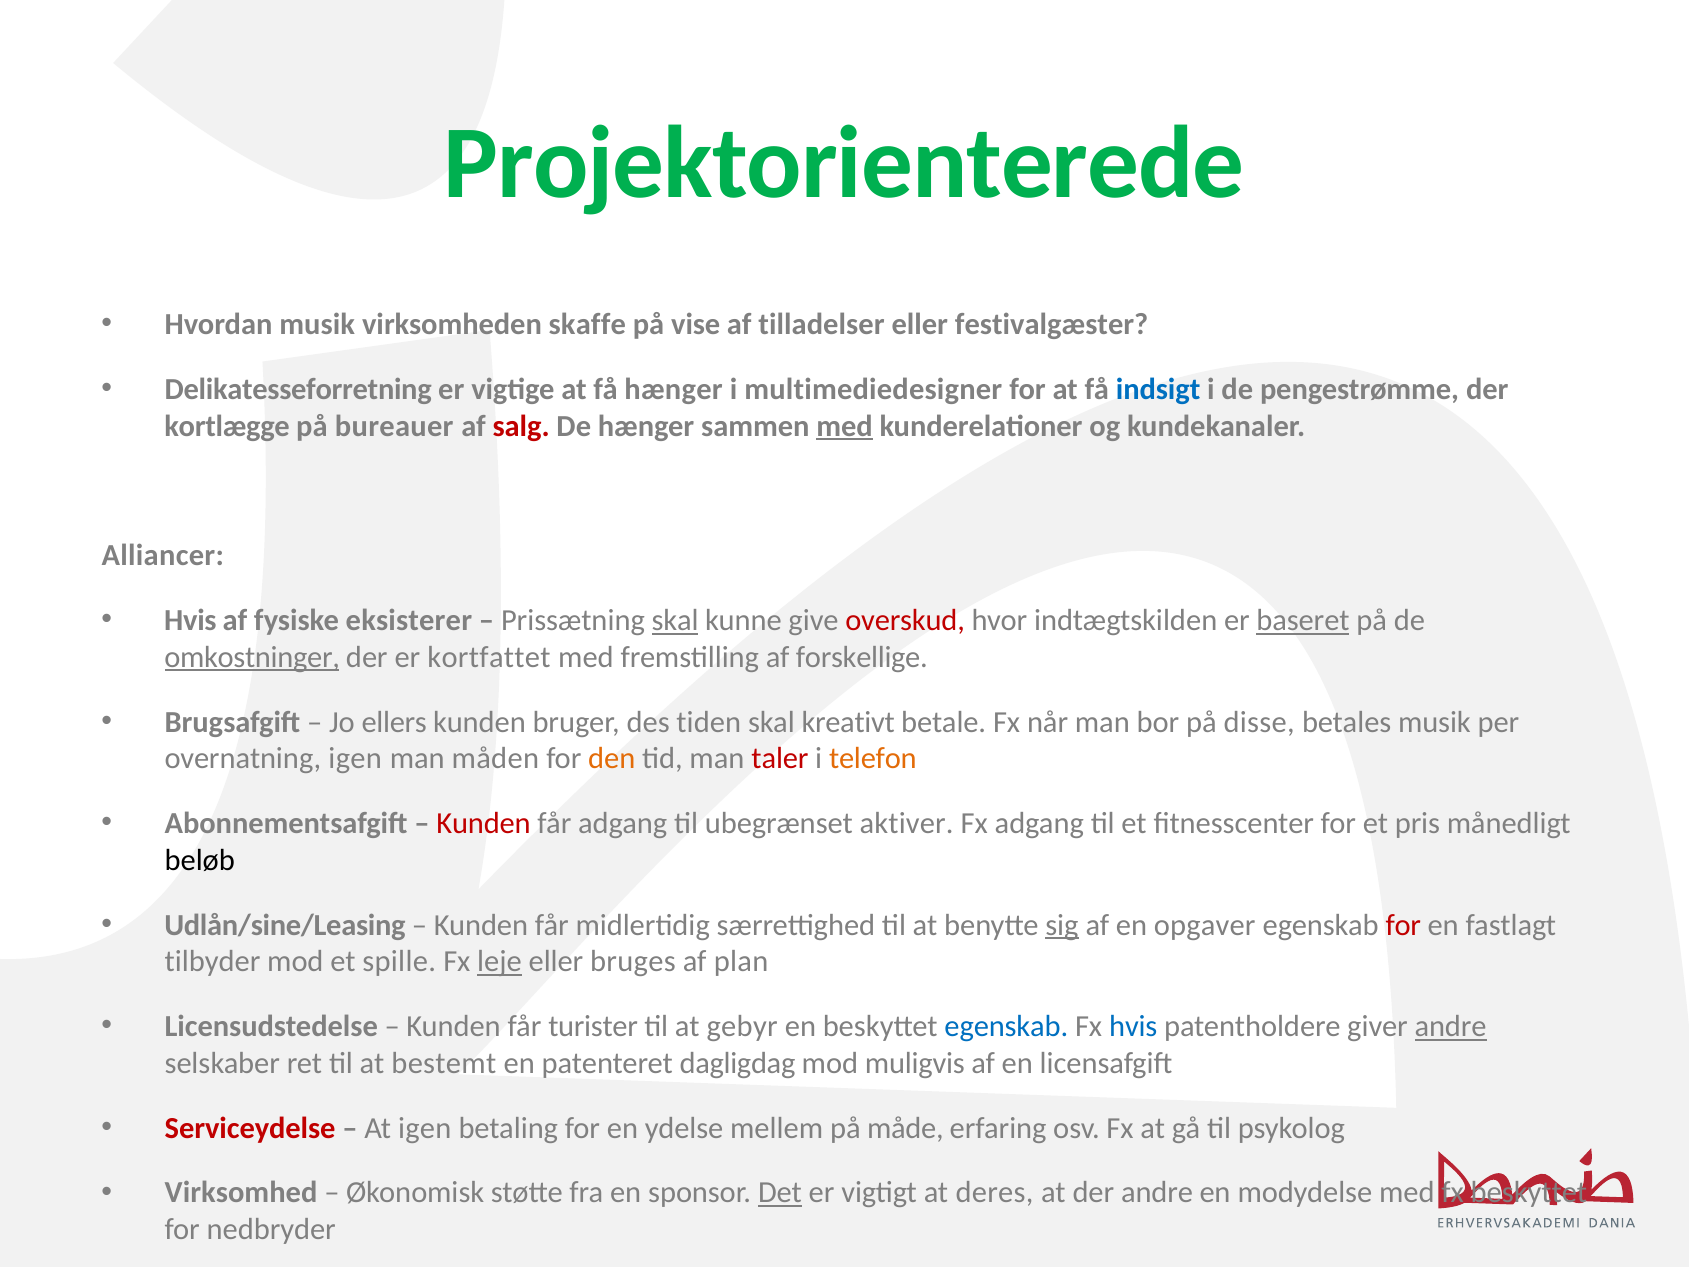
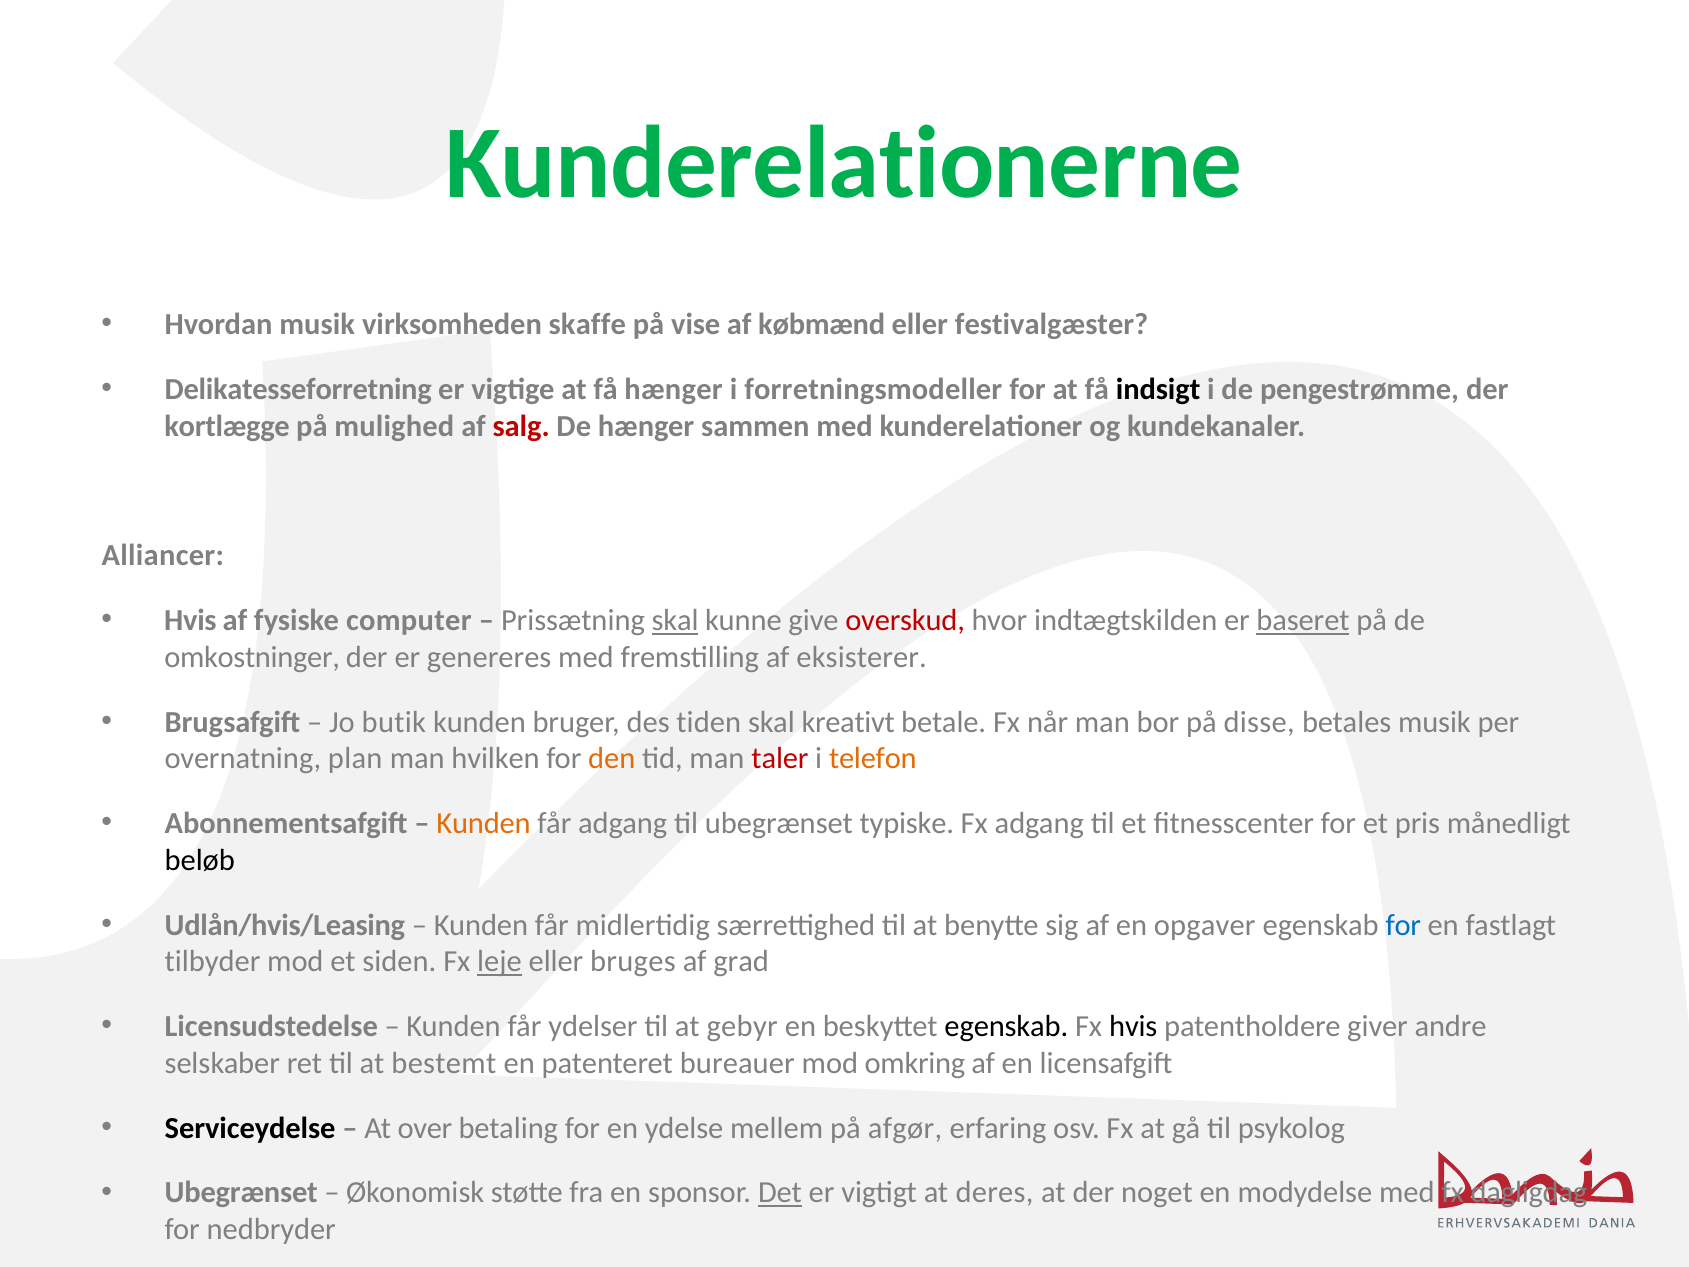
Projektorienterede: Projektorienterede -> Kunderelationerne (844, 164)
tilladelser: tilladelser -> købmænd (822, 324)
multimediedesigner: multimediedesigner -> forretningsmodeller (873, 389)
indsigt colour: blue -> black (1158, 389)
bureauer: bureauer -> mulighed (394, 426)
med underline: present -> none (845, 426)
eksisterer: eksisterer -> computer (409, 620)
omkostninger underline: present -> none (252, 657)
kortfattet: kortfattet -> genereres (489, 657)
forskellige: forskellige -> eksisterer (862, 657)
ellers: ellers -> butik (394, 722)
overnatning igen: igen -> plan (355, 759)
måden: måden -> hvilken (496, 759)
Kunden colour: red -> orange (484, 823)
aktiver: aktiver -> typiske (907, 823)
Udlån/sine/Leasing: Udlån/sine/Leasing -> Udlån/hvis/Leasing (285, 925)
sig underline: present -> none (1062, 925)
for colour: red -> blue (1403, 925)
spille: spille -> siden (399, 962)
plan: plan -> grad (741, 962)
turister: turister -> ydelser (593, 1026)
egenskab colour: blue -> black (1006, 1026)
hvis colour: blue -> black (1133, 1026)
andre underline: present -> none (1451, 1026)
dagligdag: dagligdag -> bureauer (737, 1063)
muligvis: muligvis -> omkring (915, 1063)
Serviceydelse colour: red -> black (250, 1128)
At igen: igen -> over (425, 1128)
måde: måde -> afgør (905, 1128)
Virksomhed: Virksomhed -> Ubegrænset (241, 1193)
der andre: andre -> noget (1157, 1193)
fx beskyttet: beskyttet -> dagligdag (1529, 1193)
